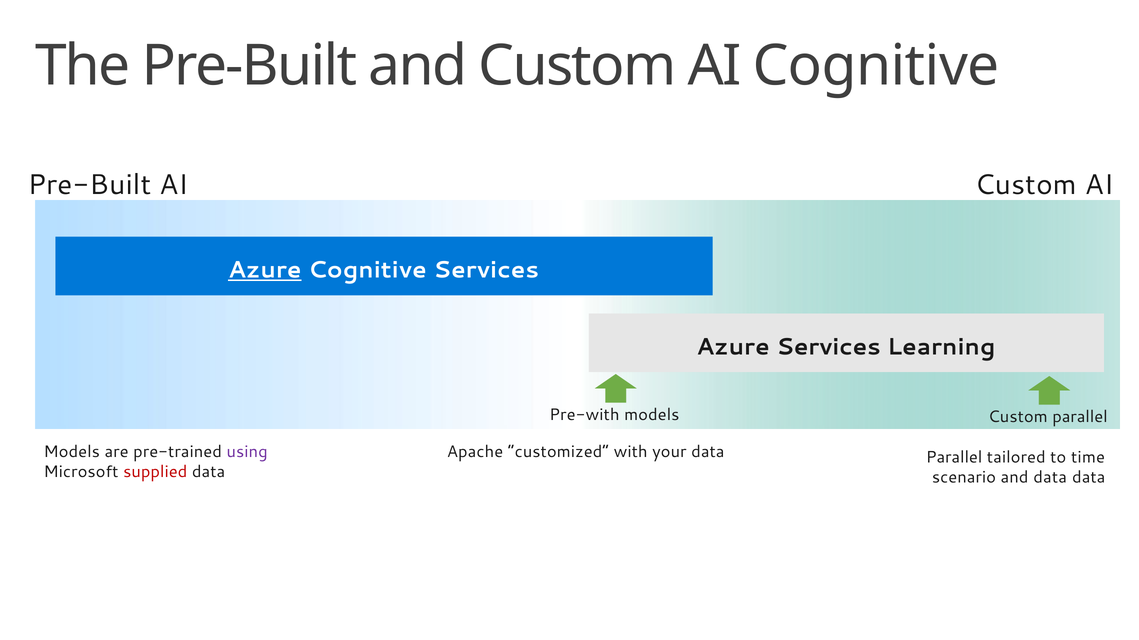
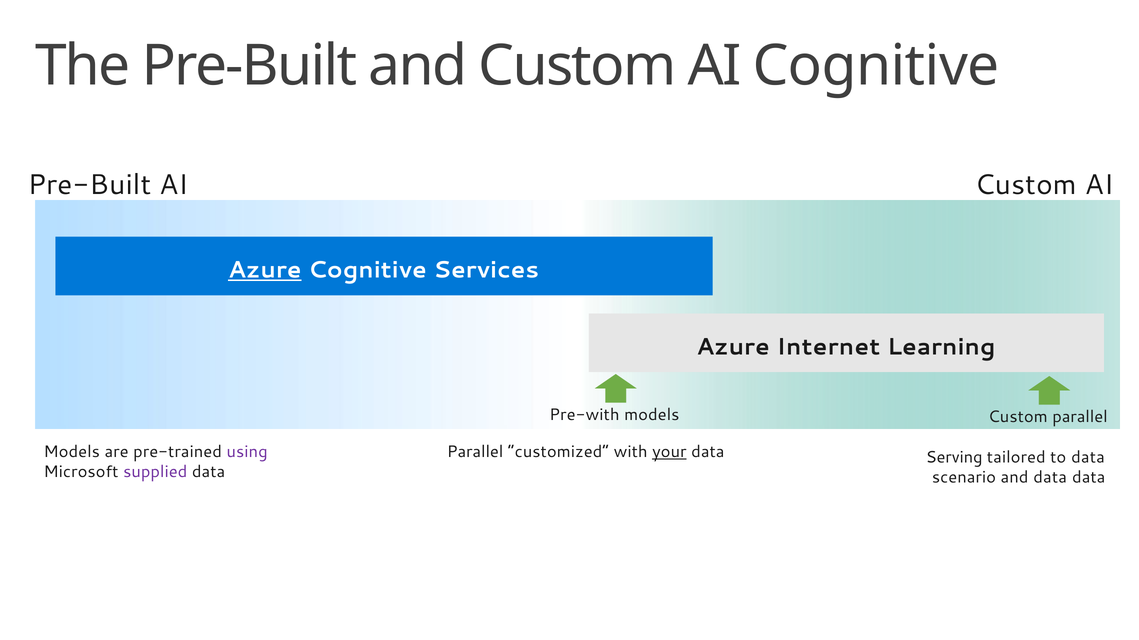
Azure Services: Services -> Internet (828, 347)
Apache: Apache -> Parallel (475, 452)
your underline: none -> present (669, 452)
Parallel: Parallel -> Serving (954, 458)
to time: time -> data (1088, 458)
supplied colour: red -> purple (155, 472)
